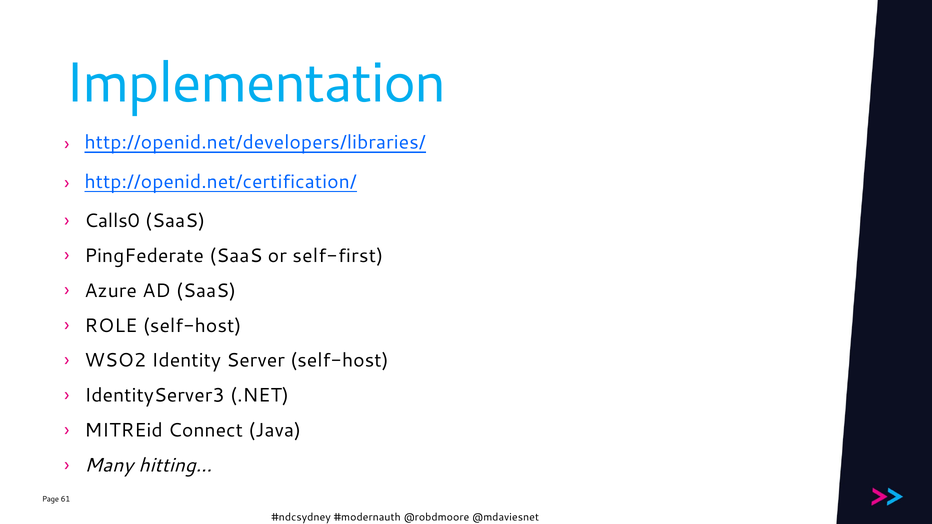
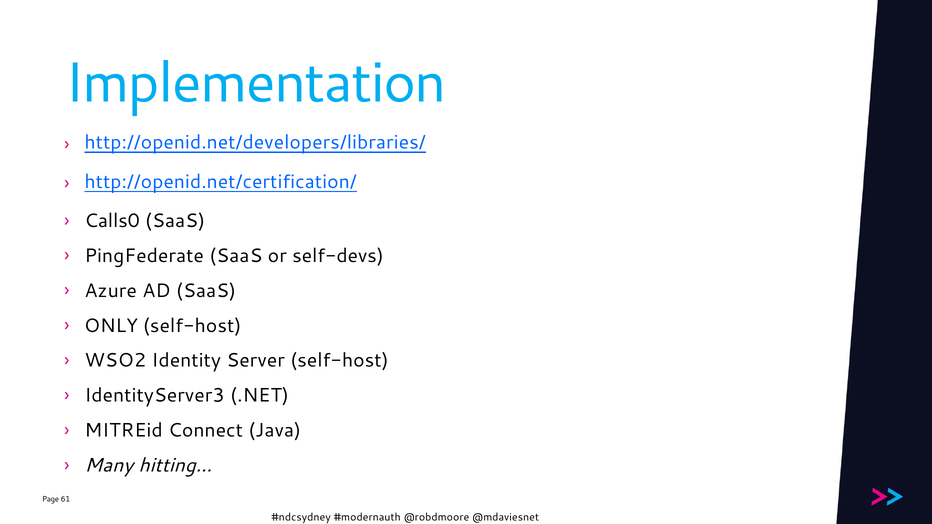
self-first: self-first -> self-devs (338, 256)
ROLE: ROLE -> ONLY (111, 326)
